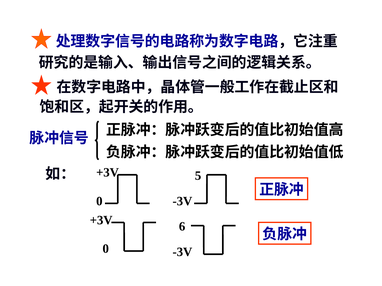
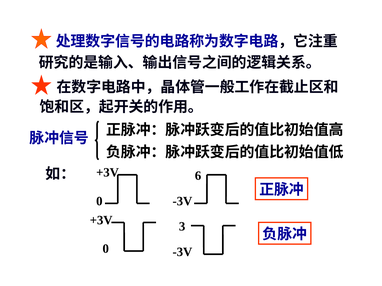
5: 5 -> 6 (198, 176)
6: 6 -> 3 (182, 227)
